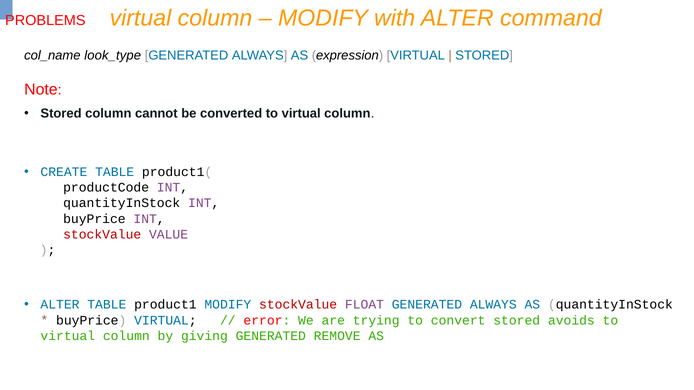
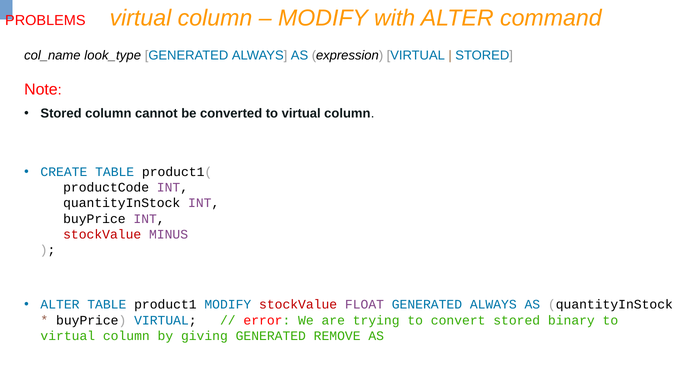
VALUE: VALUE -> MINUS (169, 235)
avoids: avoids -> binary (571, 321)
